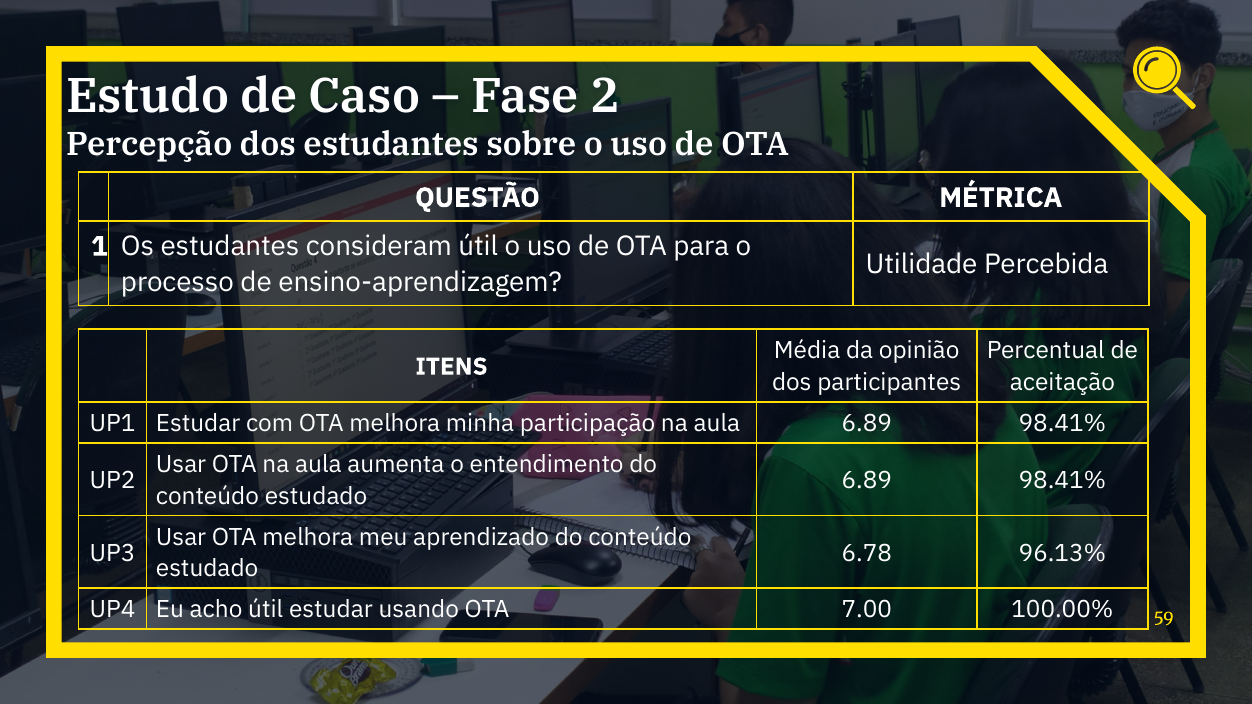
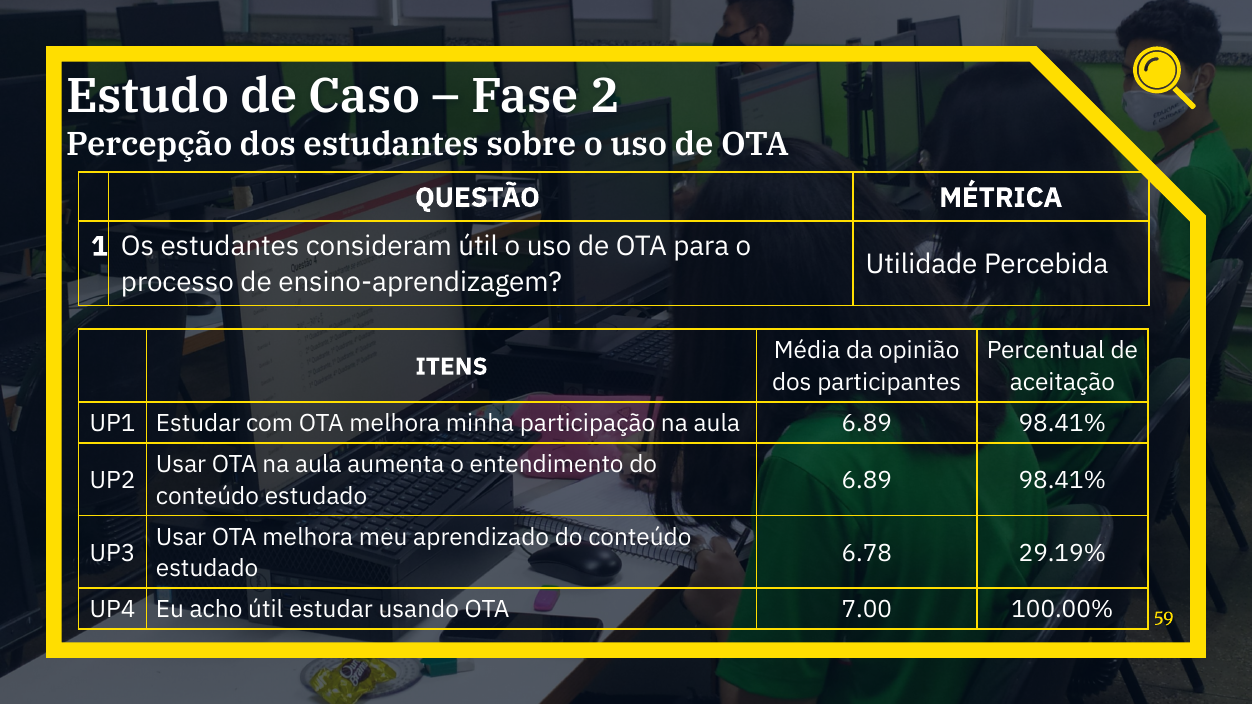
96.13%: 96.13% -> 29.19% (1062, 553)
